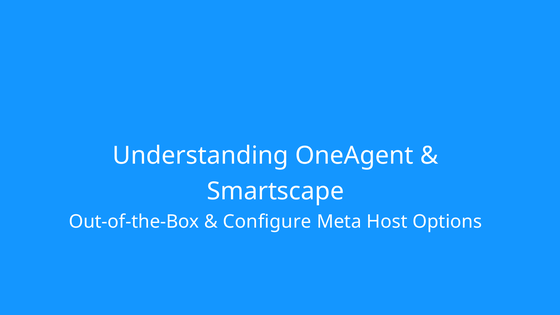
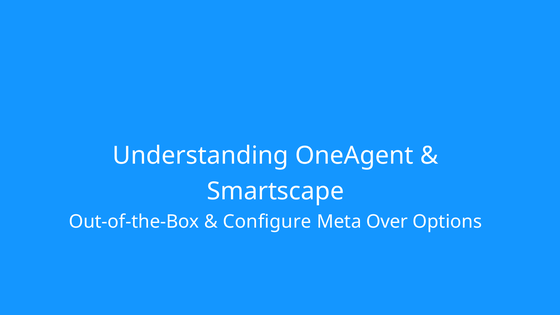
Host: Host -> Over (387, 222)
